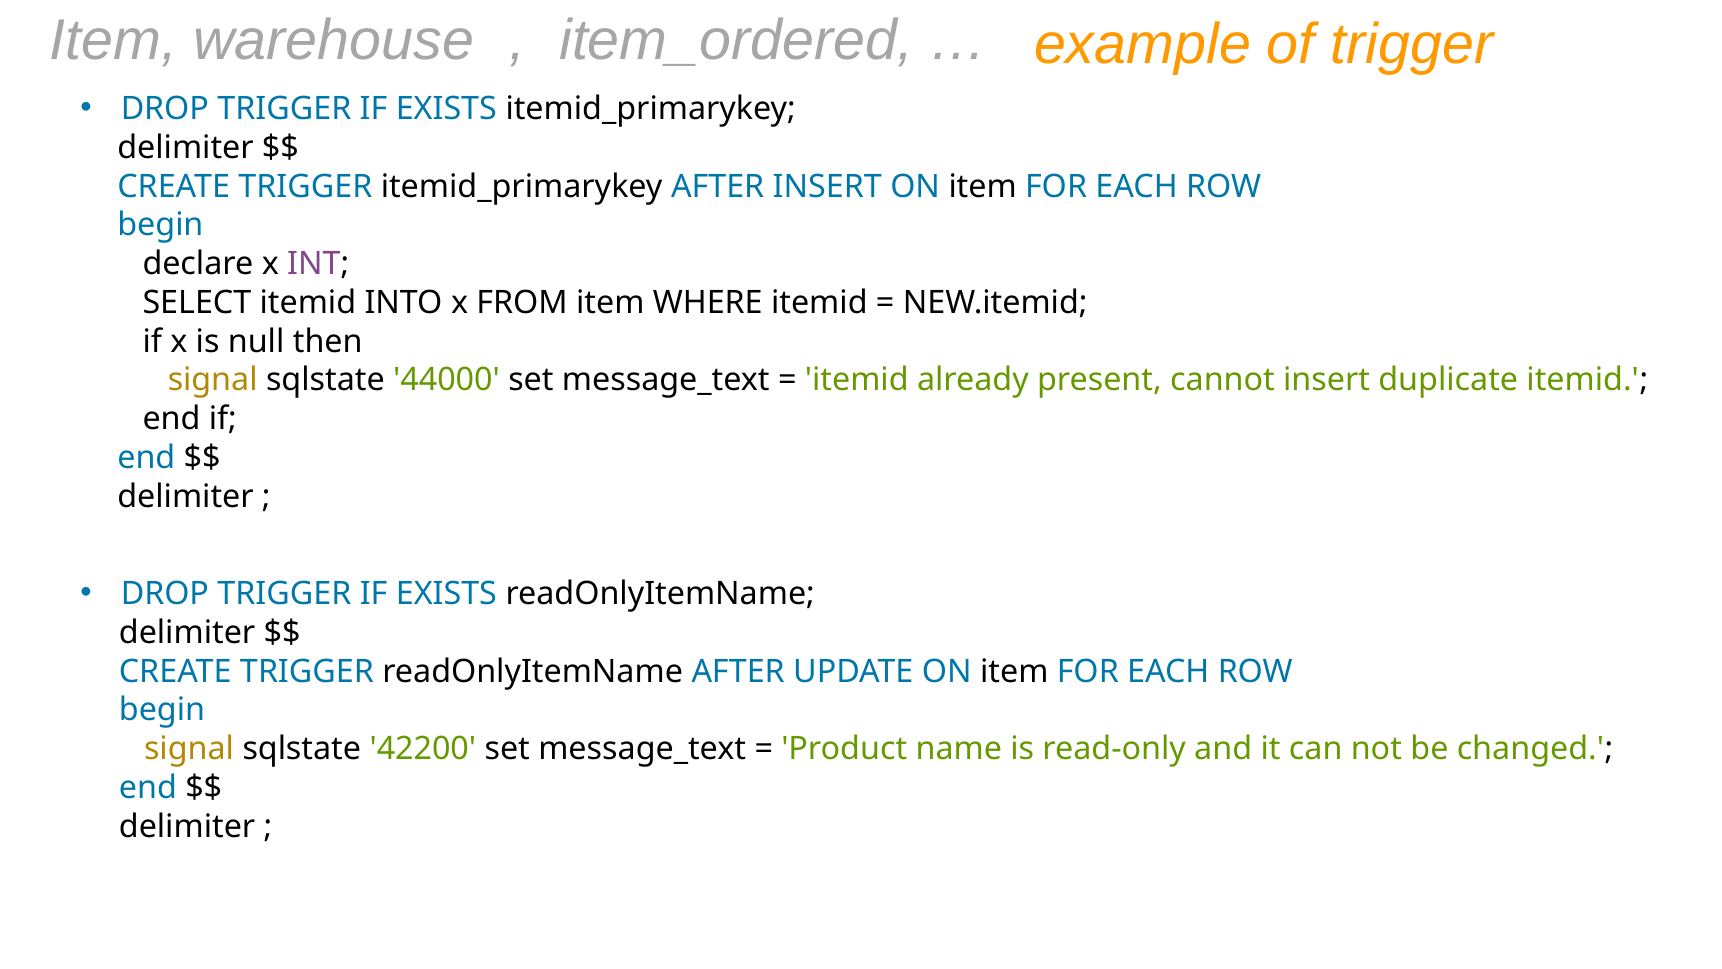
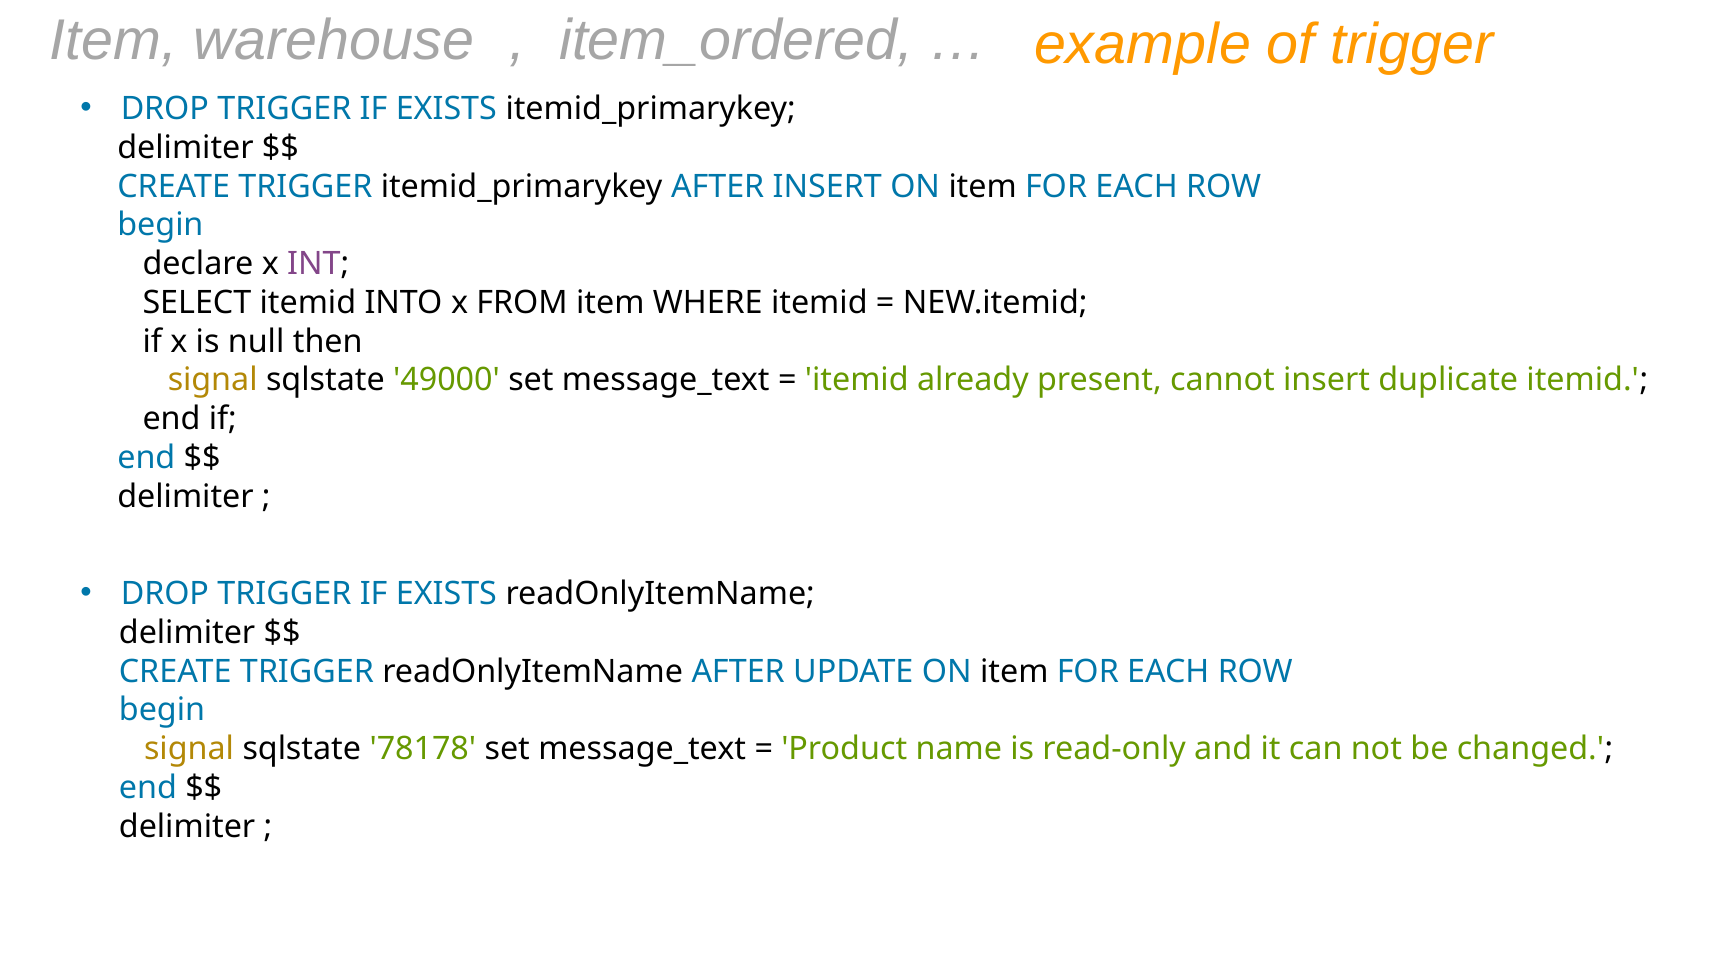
44000: 44000 -> 49000 (446, 380)
42200: 42200 -> 78178 (423, 749)
